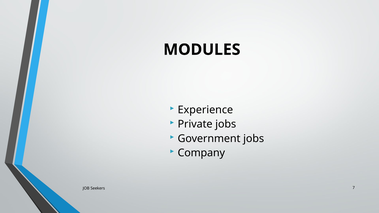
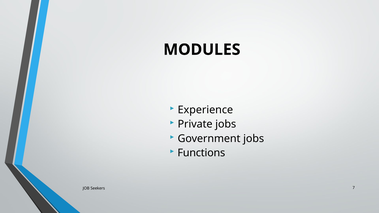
Company: Company -> Functions (201, 153)
